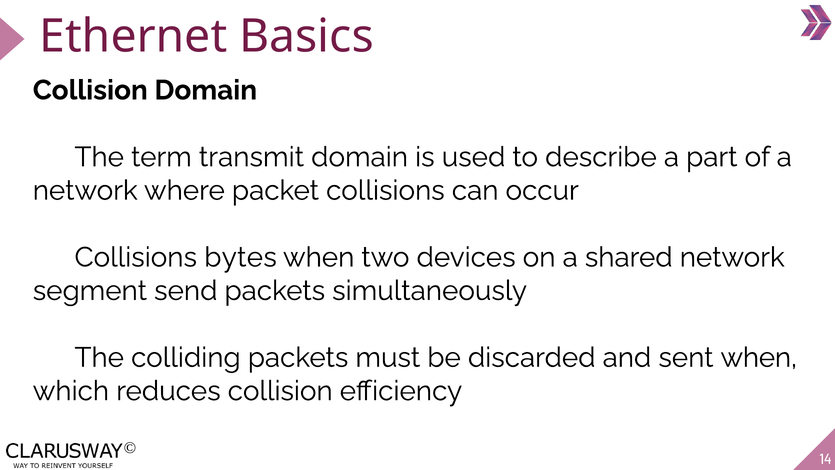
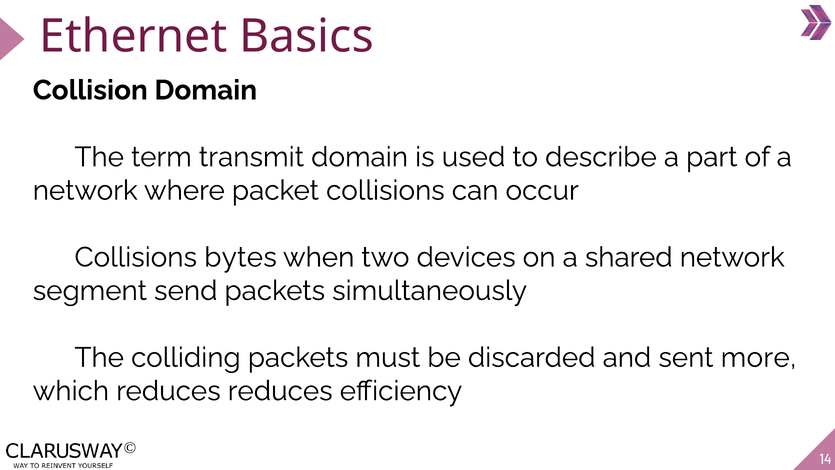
sent when: when -> more (759, 357)
reduces collision: collision -> reduces (280, 391)
